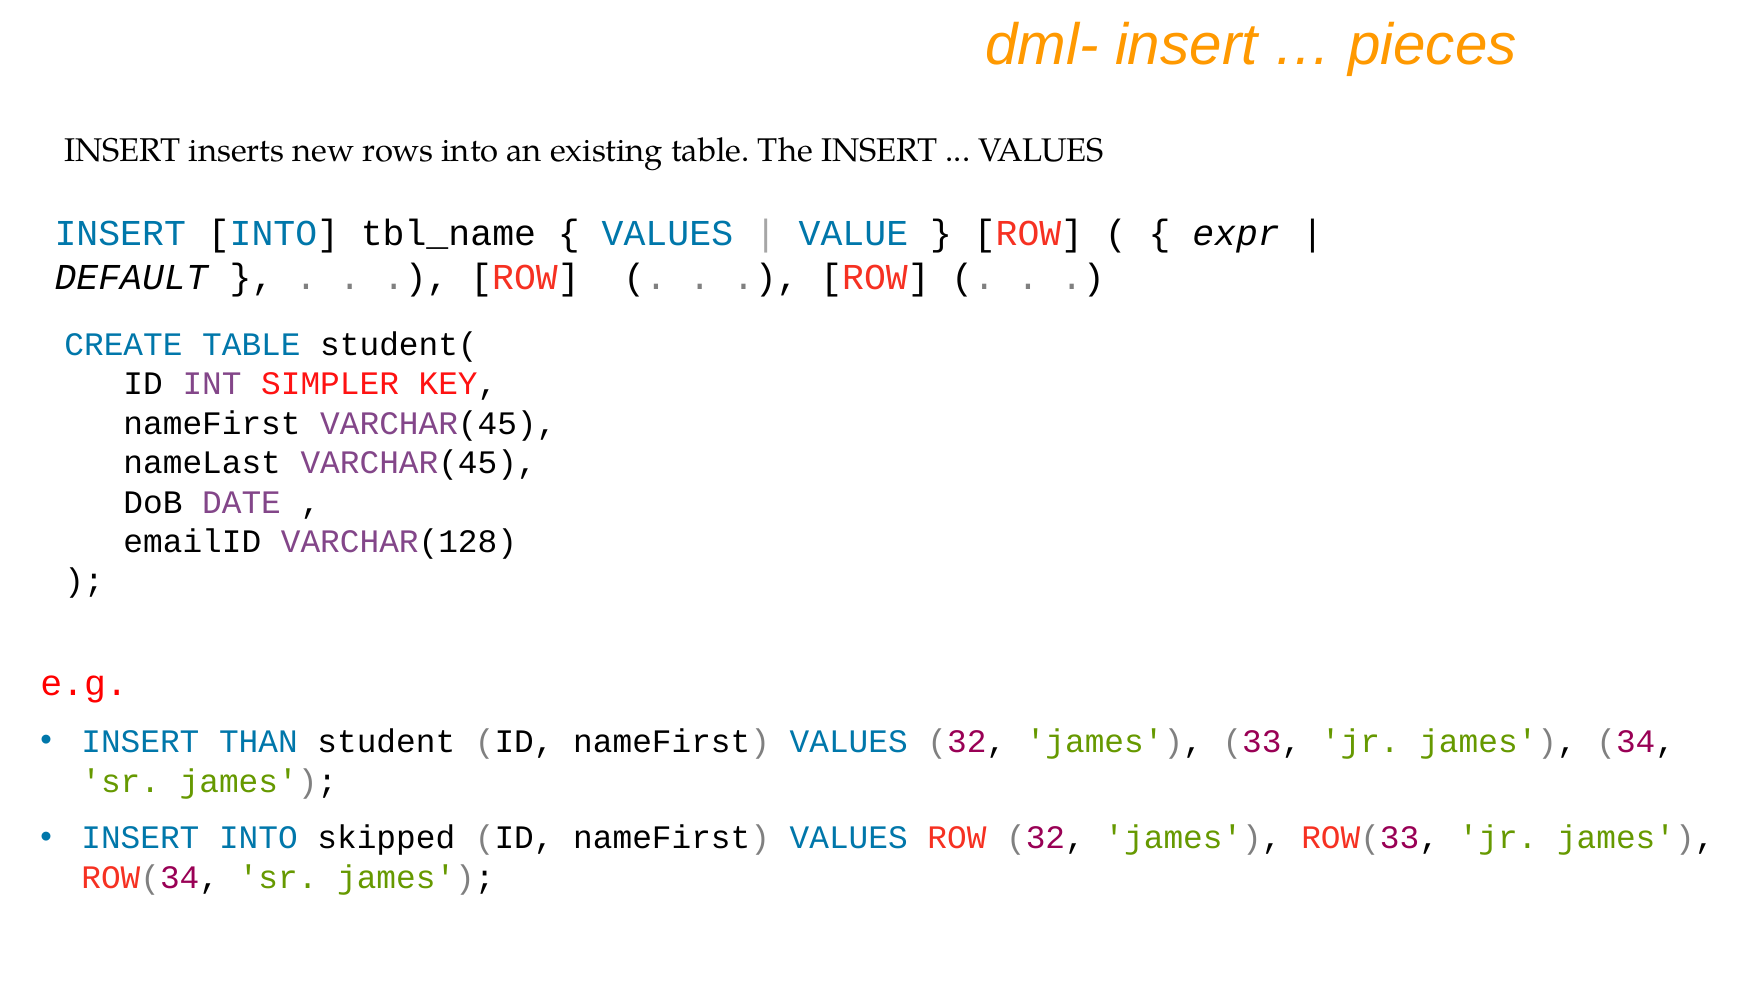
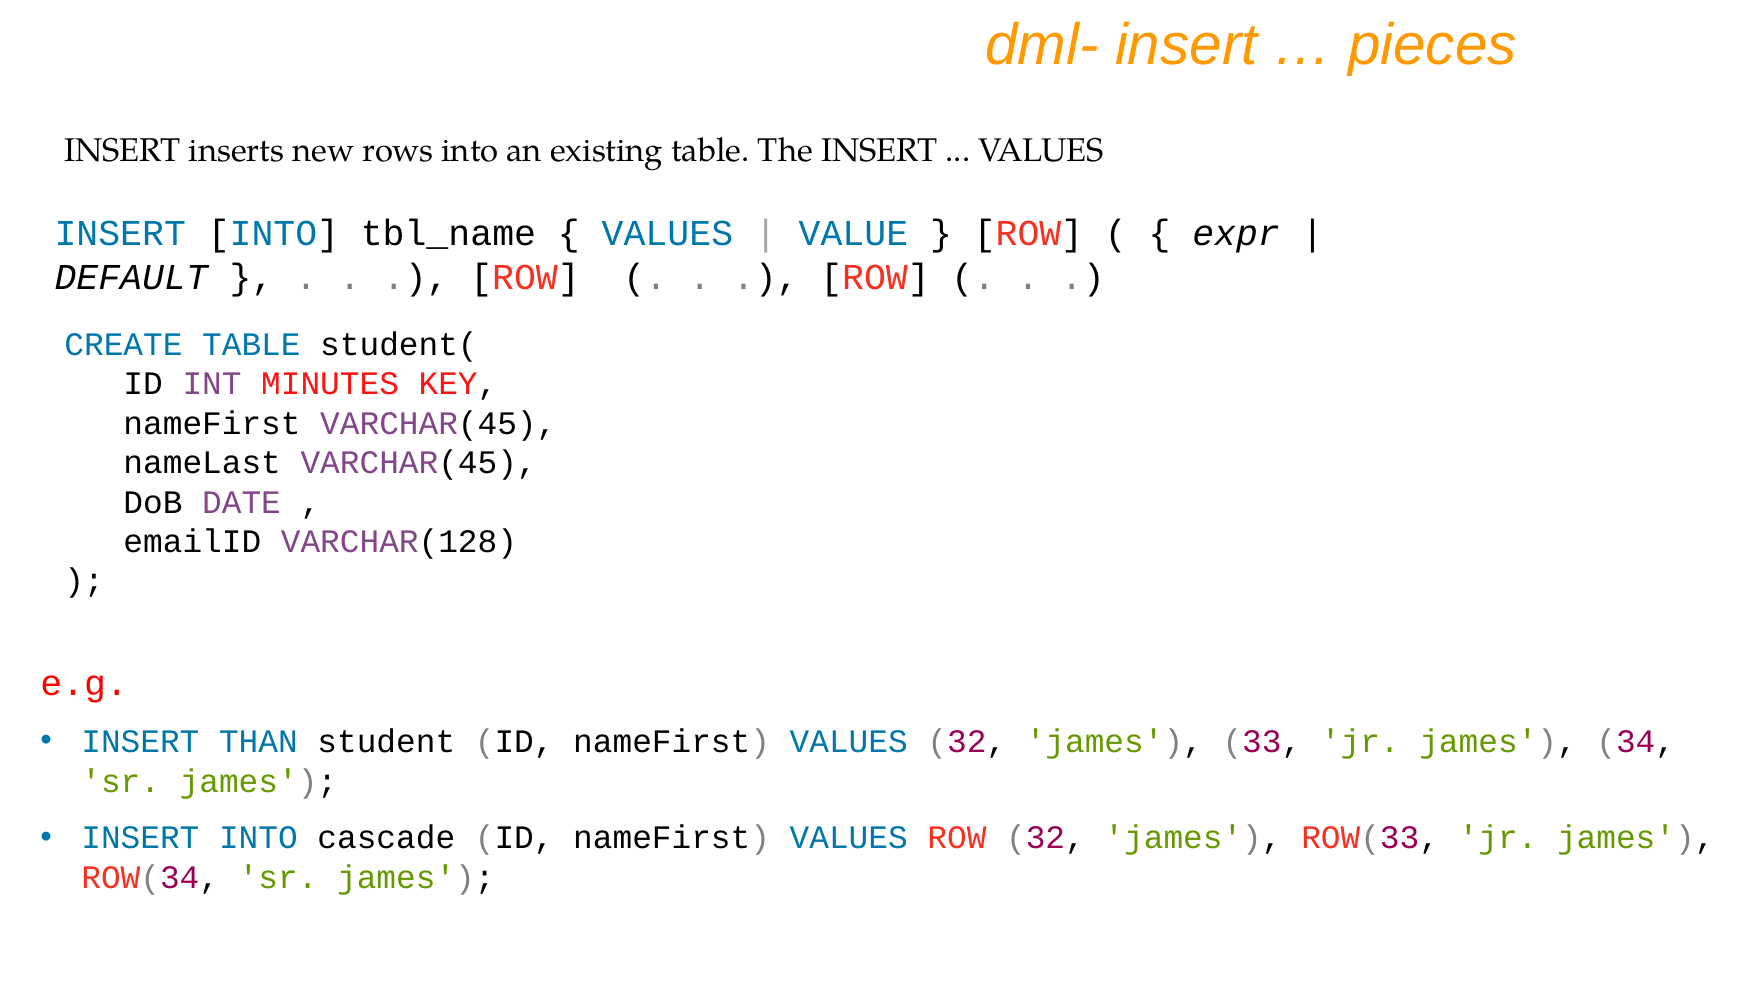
SIMPLER: SIMPLER -> MINUTES (330, 384)
skipped: skipped -> cascade (386, 838)
